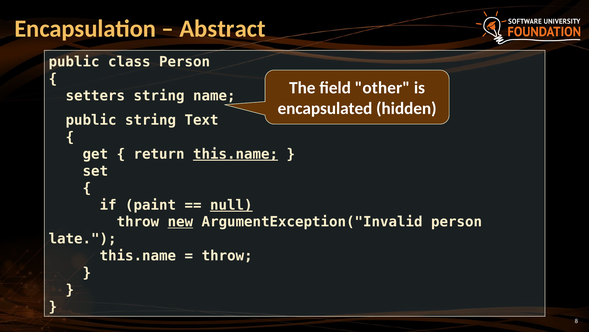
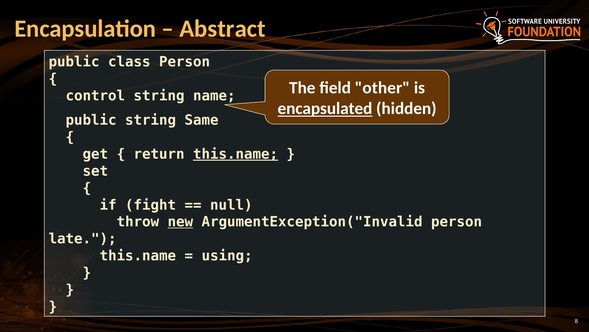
setters: setters -> control (95, 96)
encapsulated underline: none -> present (325, 108)
Text: Text -> Same (202, 120)
paint: paint -> fight (151, 205)
null underline: present -> none (231, 205)
throw: throw -> using (227, 255)
